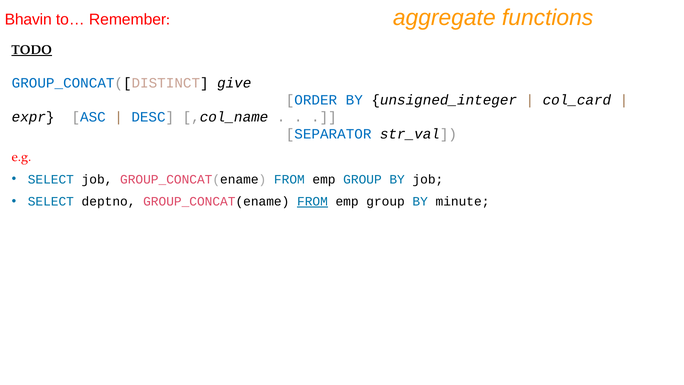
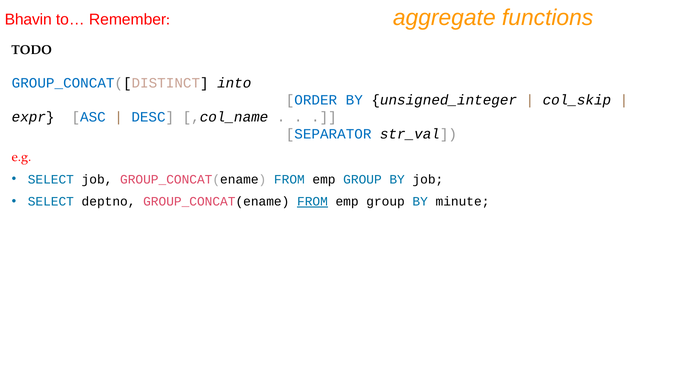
TODO underline: present -> none (32, 50)
give: give -> into (234, 83)
col_card: col_card -> col_skip (577, 100)
